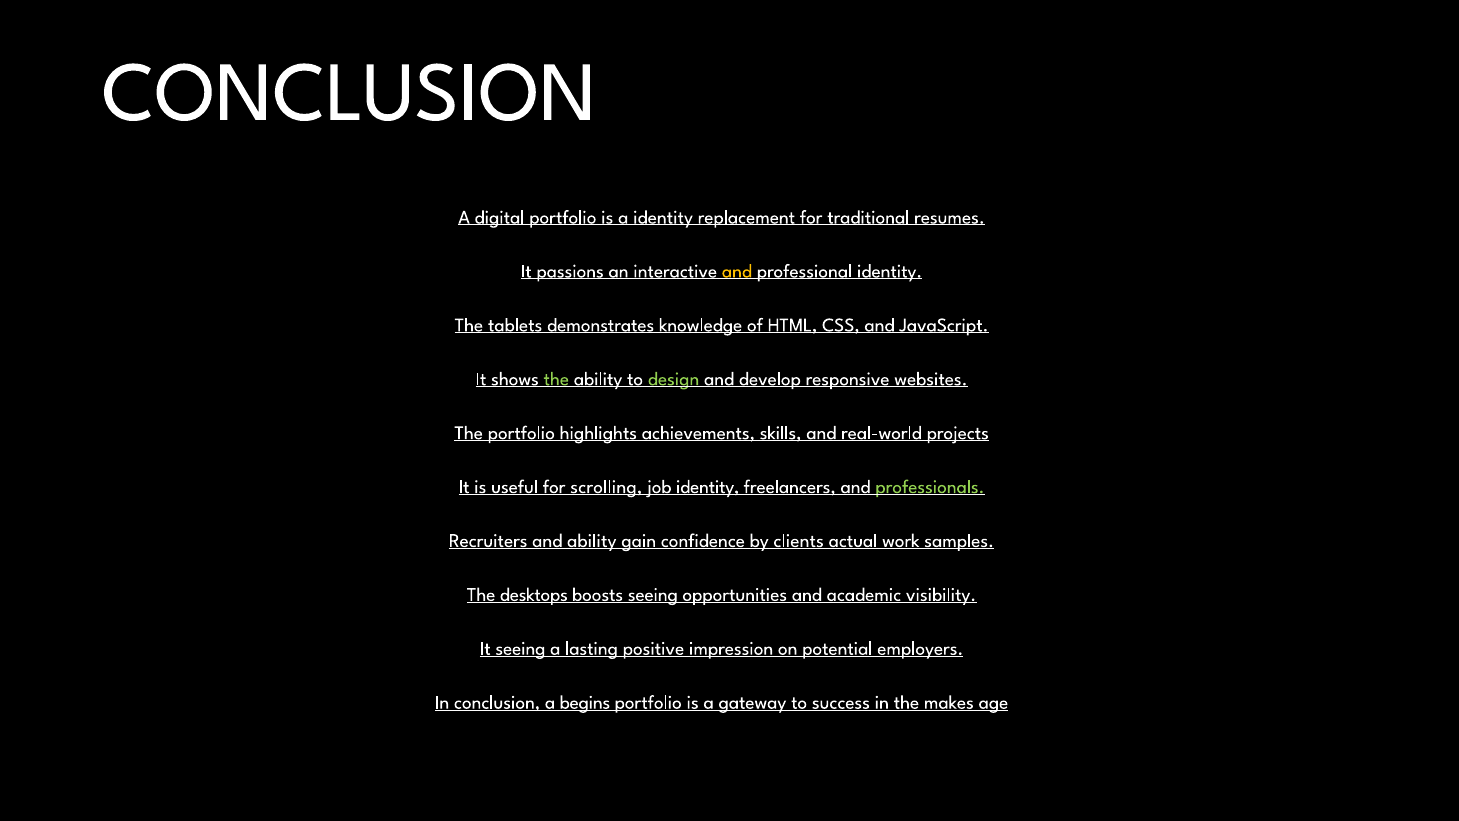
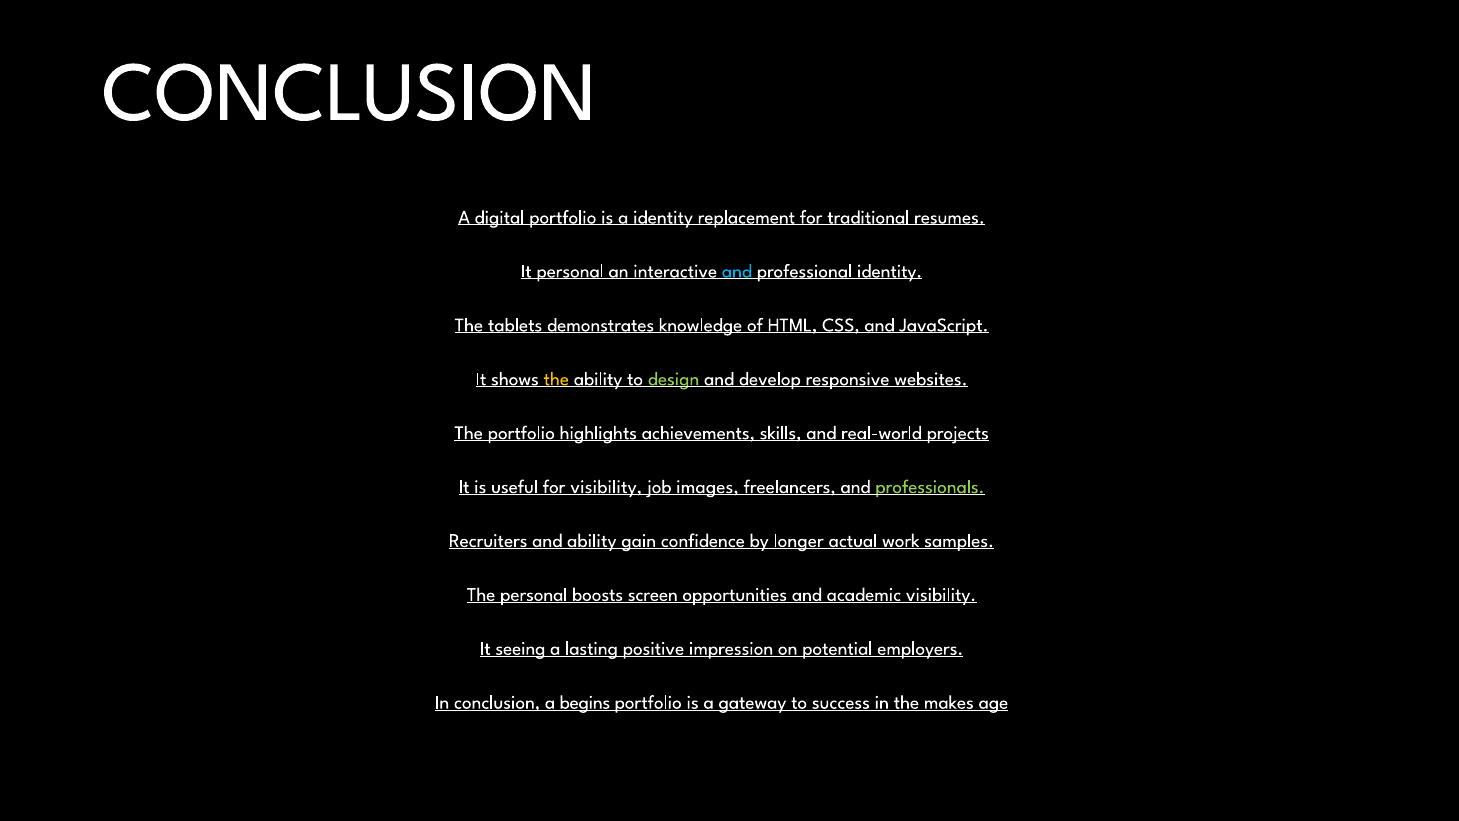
It passions: passions -> personal (570, 271)
and colour: yellow -> light blue (737, 271)
the colour: light green -> yellow (556, 379)
for scrolling: scrolling -> visibility (606, 486)
job identity: identity -> images (708, 486)
clients: clients -> longer (799, 540)
The desktops: desktops -> personal (534, 594)
boosts seeing: seeing -> screen (653, 594)
